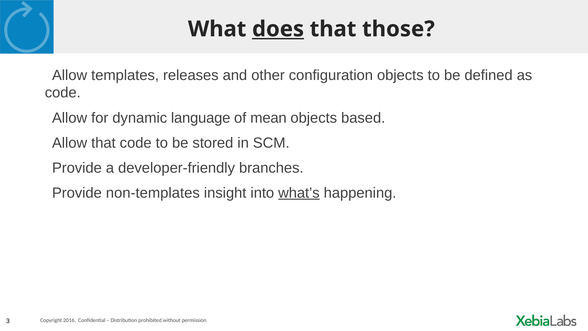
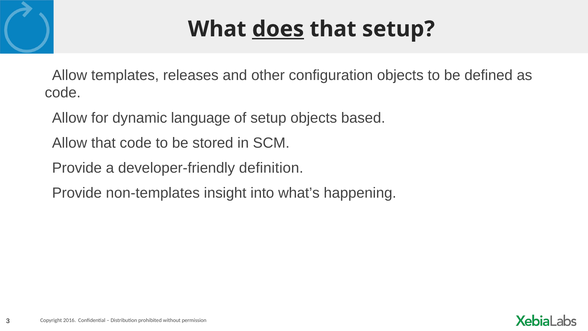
that those: those -> setup (398, 29)
of mean: mean -> setup (268, 118)
branches: branches -> definition (271, 168)
what’s underline: present -> none (299, 193)
